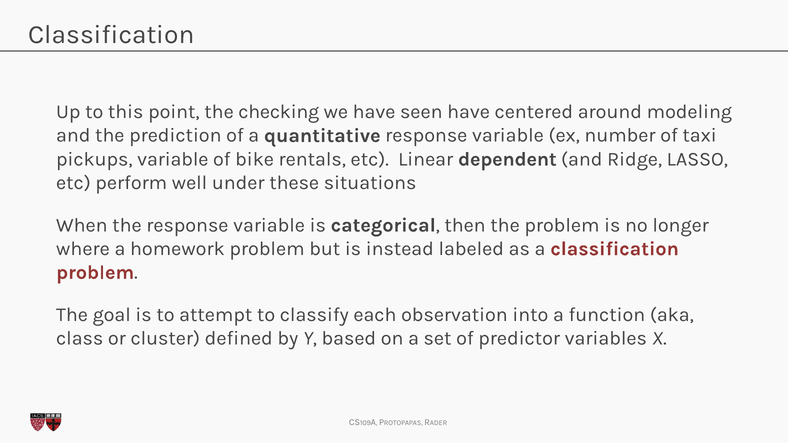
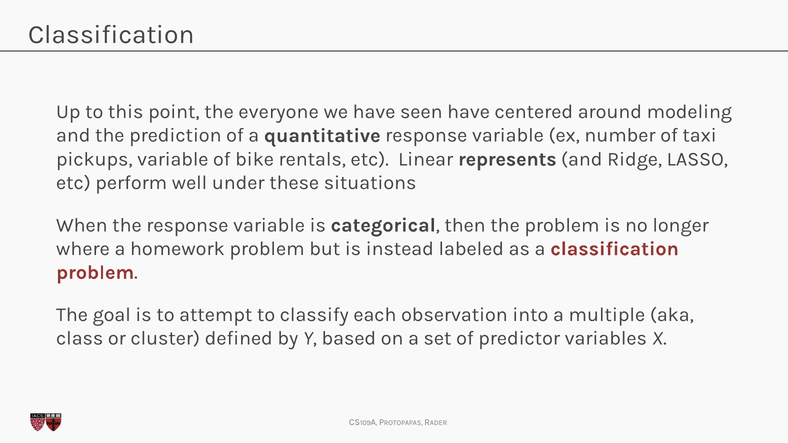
checking: checking -> everyone (279, 112)
dependent: dependent -> represents (507, 159)
function: function -> multiple (607, 315)
